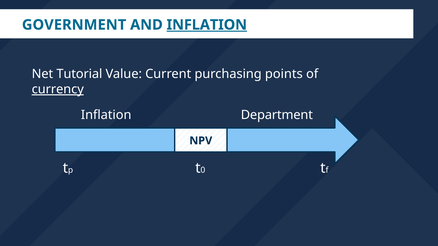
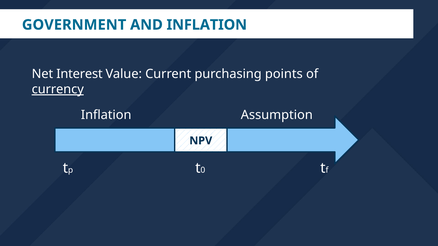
INFLATION underline: present -> none (207, 25)
Tutorial: Tutorial -> Interest (79, 74)
Department: Department -> Assumption (277, 115)
